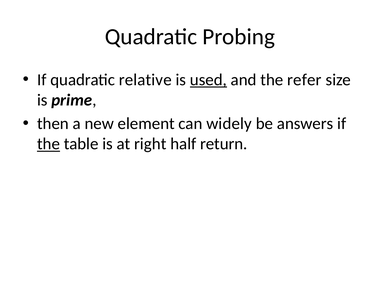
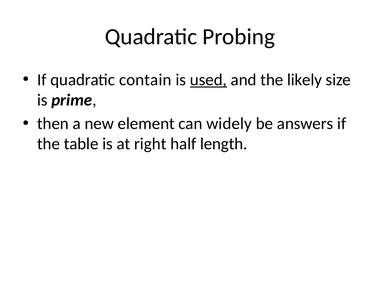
relative: relative -> contain (145, 80)
refer: refer -> likely (305, 80)
the underline: present -> none (49, 144)
return: return -> length (224, 144)
